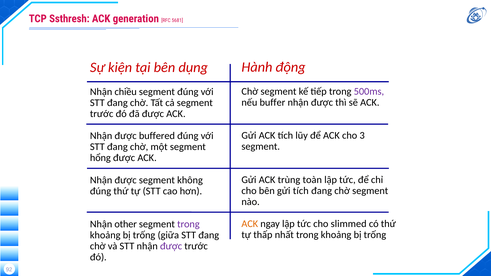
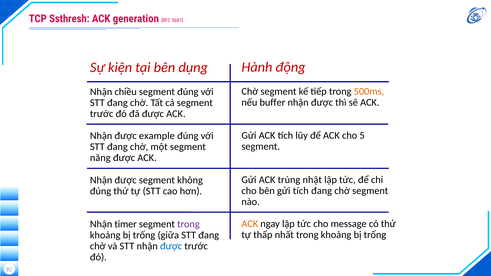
500ms colour: purple -> orange (369, 91)
3: 3 -> 5 (362, 136)
buffered: buffered -> example (157, 136)
hổng: hổng -> năng (100, 158)
toàn: toàn -> nhật (312, 180)
slimmed: slimmed -> message (349, 224)
other: other -> timer (126, 224)
được colour: purple -> blue (171, 246)
